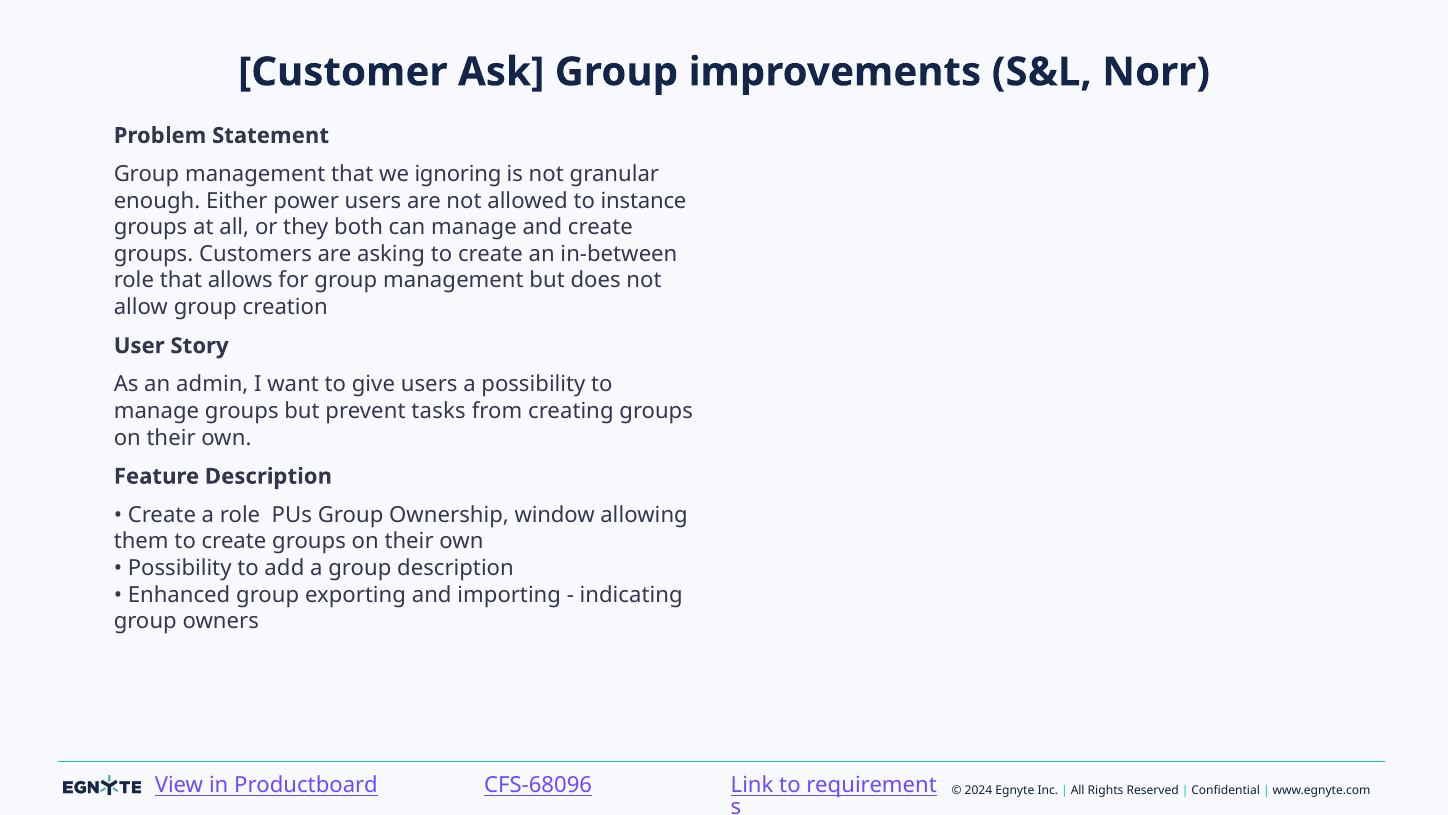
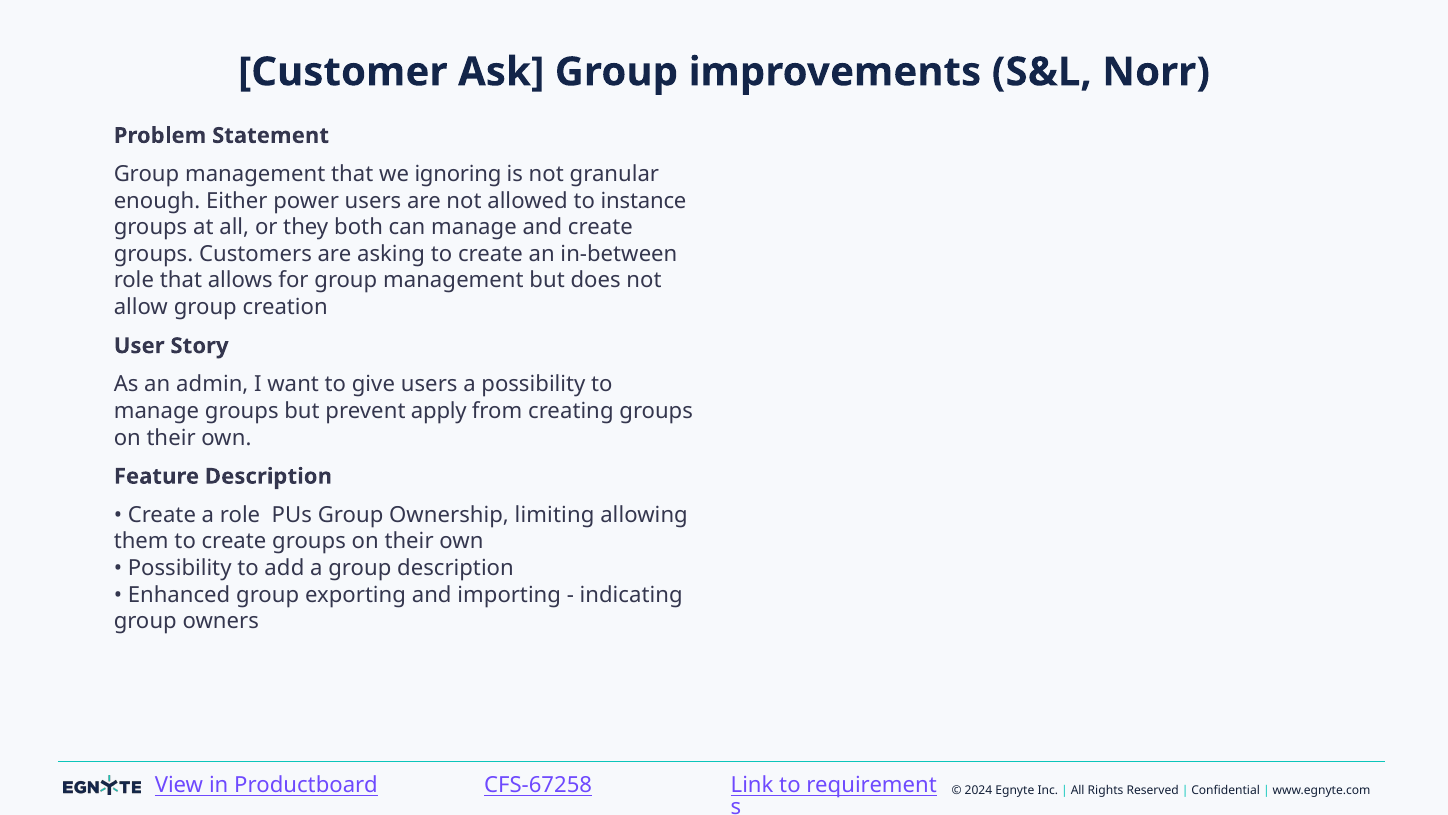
tasks: tasks -> apply (439, 411)
window: window -> limiting (555, 515)
CFS-68096: CFS-68096 -> CFS-67258 (538, 785)
